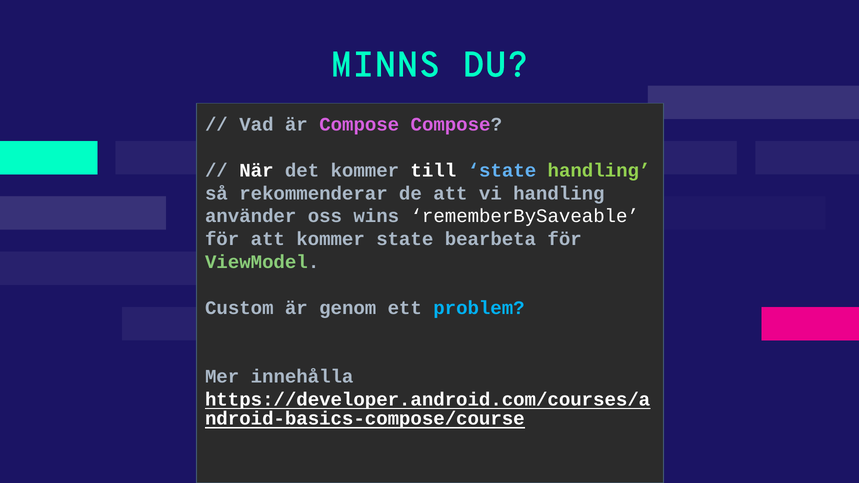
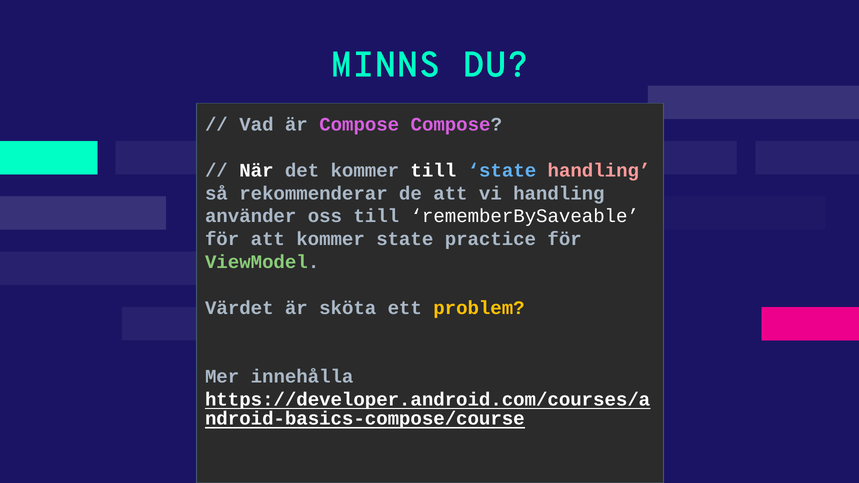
handling colour: light green -> pink (599, 170)
oss wins: wins -> till (376, 216)
bearbeta: bearbeta -> practice (490, 239)
Custom: Custom -> Värdet (239, 308)
genom: genom -> sköta (348, 308)
problem colour: light blue -> yellow (479, 308)
